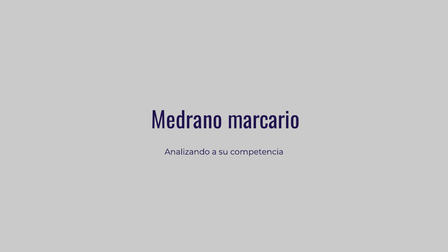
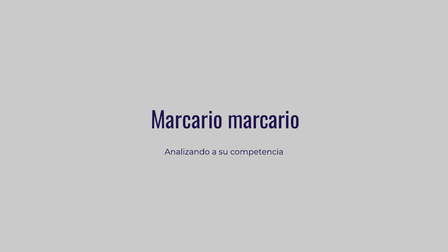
Medrano: Medrano -> Marcario (187, 121)
